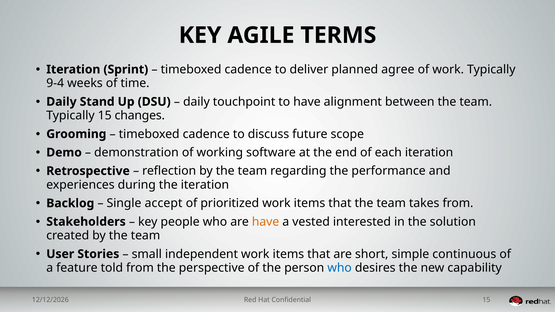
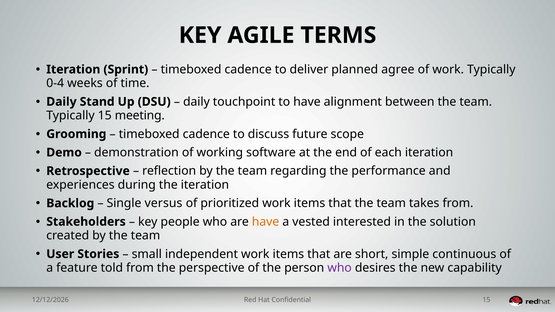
9-4: 9-4 -> 0-4 (55, 83)
changes: changes -> meeting (140, 116)
accept: accept -> versus (164, 203)
who colour: blue -> purple (340, 268)
